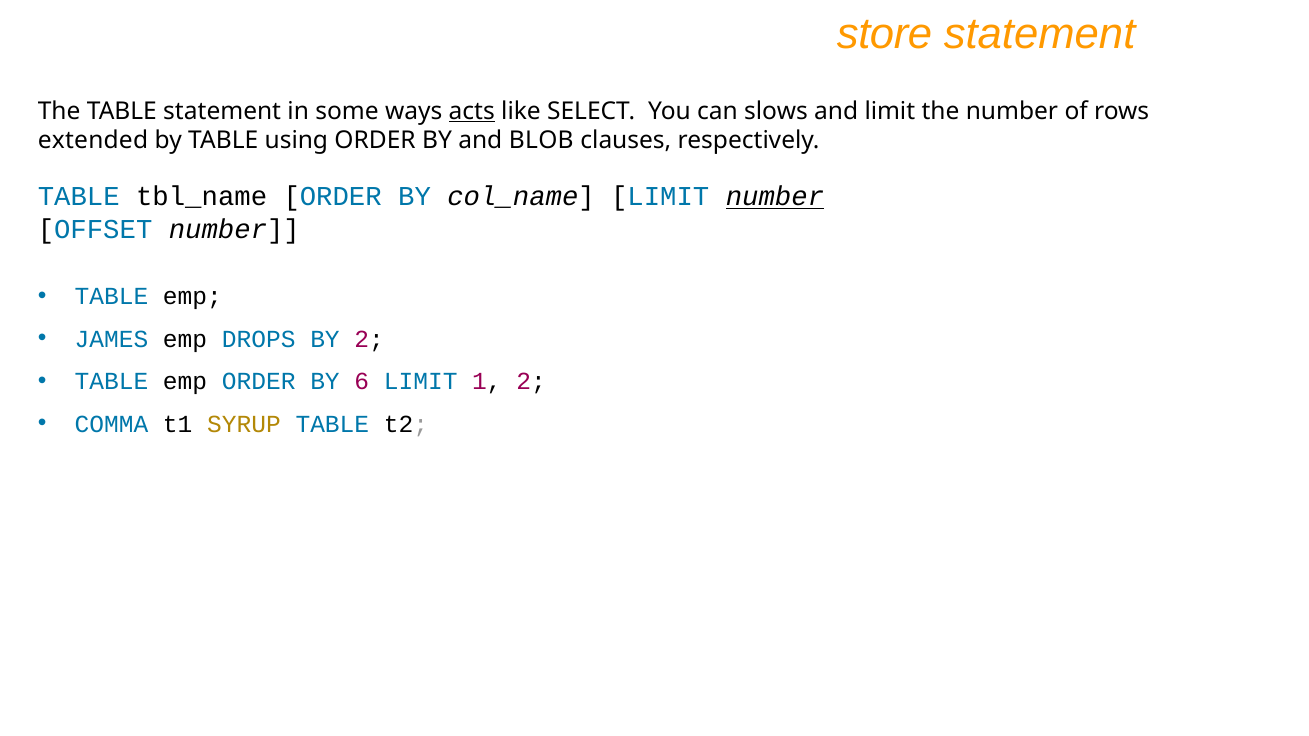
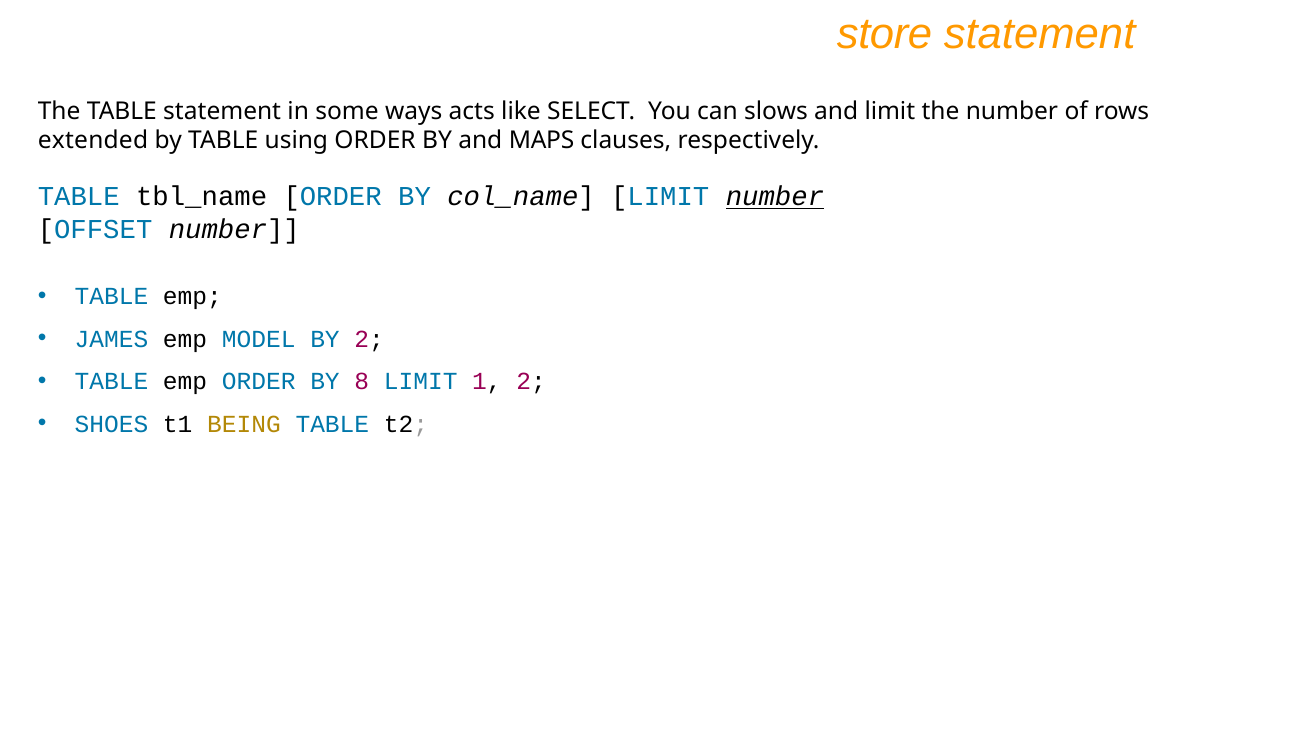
acts underline: present -> none (472, 111)
BLOB: BLOB -> MAPS (542, 141)
DROPS: DROPS -> MODEL (259, 339)
6: 6 -> 8 (362, 382)
COMMA: COMMA -> SHOES (111, 424)
SYRUP: SYRUP -> BEING (244, 424)
